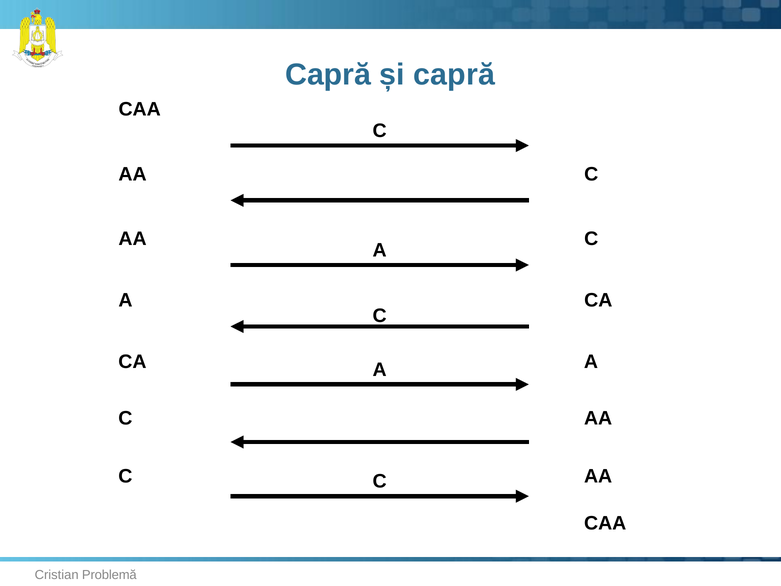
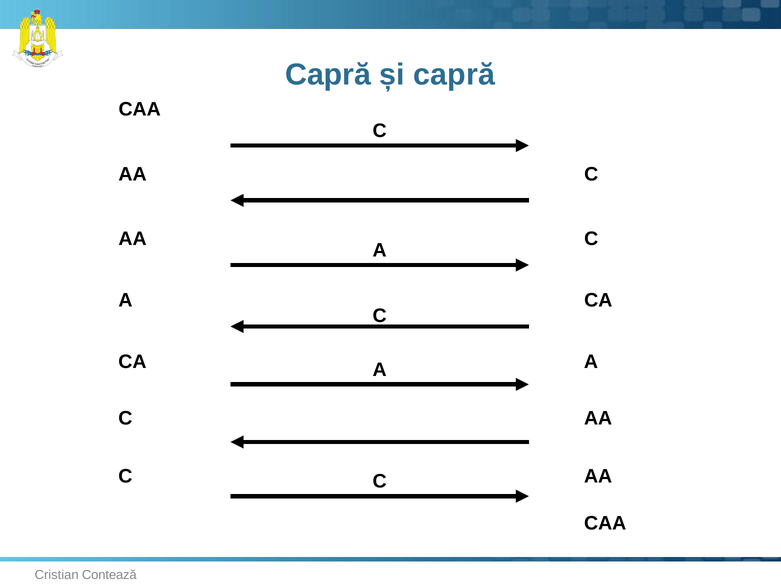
Problemă: Problemă -> Contează (109, 575)
